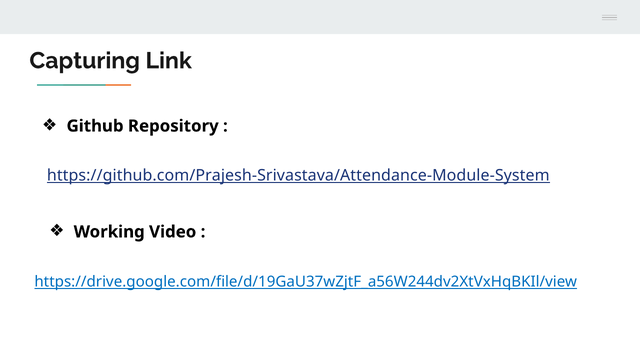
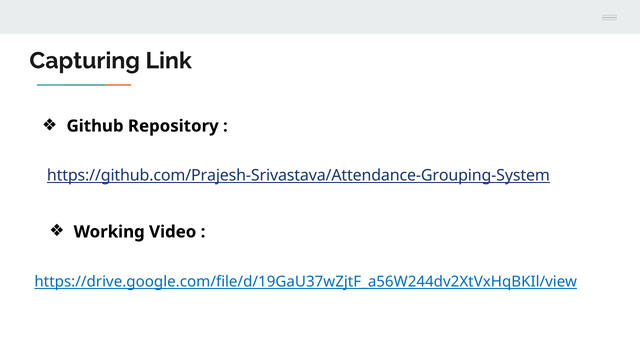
https://github.com/Prajesh-Srivastava/Attendance-Module-System: https://github.com/Prajesh-Srivastava/Attendance-Module-System -> https://github.com/Prajesh-Srivastava/Attendance-Grouping-System (298, 175)
